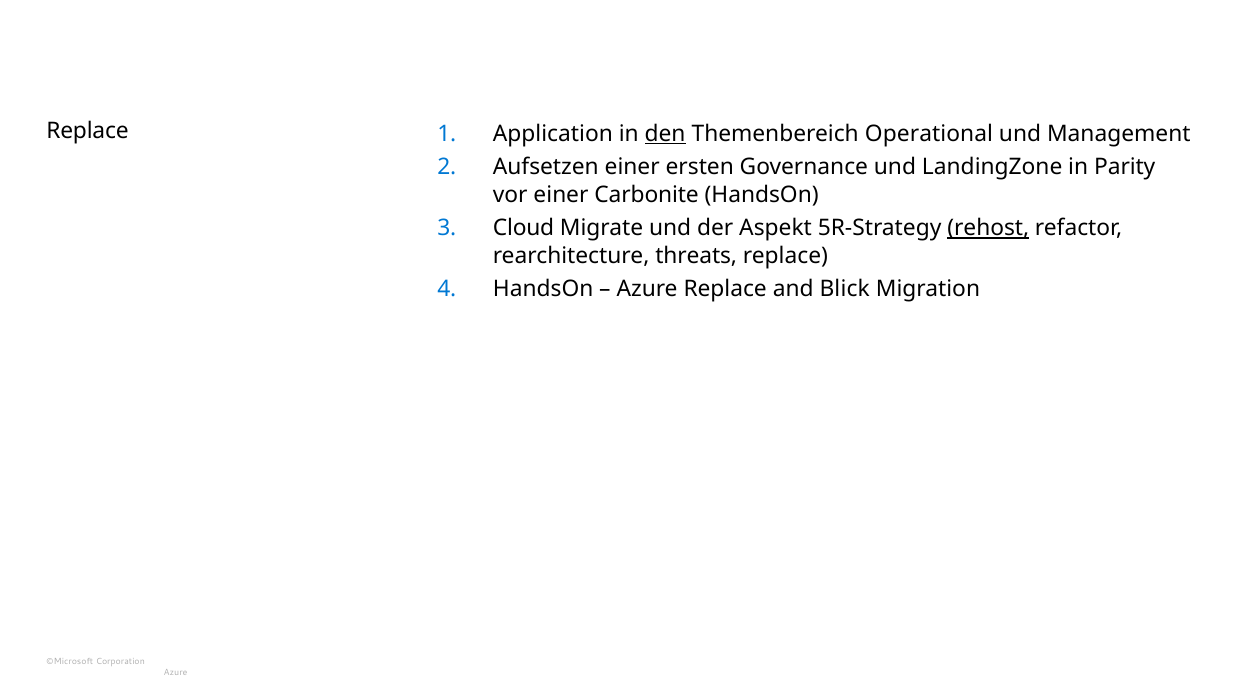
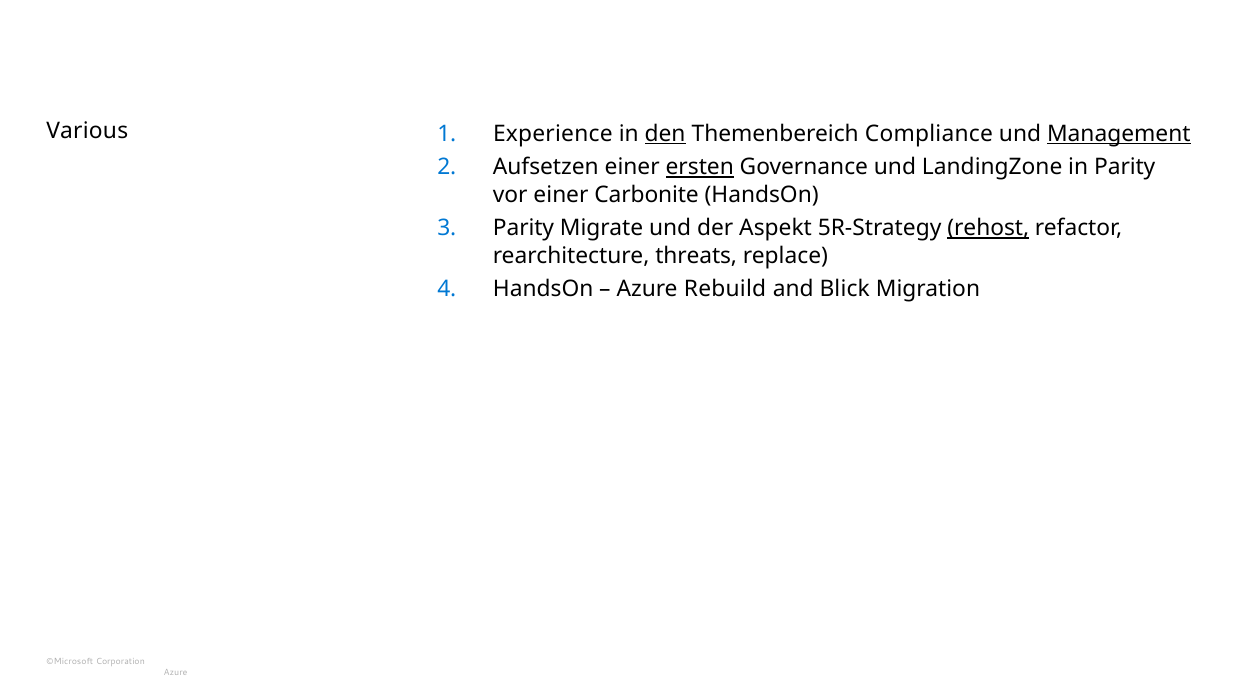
Replace: Replace -> Various (87, 131)
Application: Application -> Experience (553, 134)
Operational: Operational -> Compliance (929, 134)
Management underline: none -> present (1119, 134)
ersten underline: none -> present (700, 167)
Cloud: Cloud -> Parity (524, 228)
Replace: Replace -> Rebuild (725, 289)
